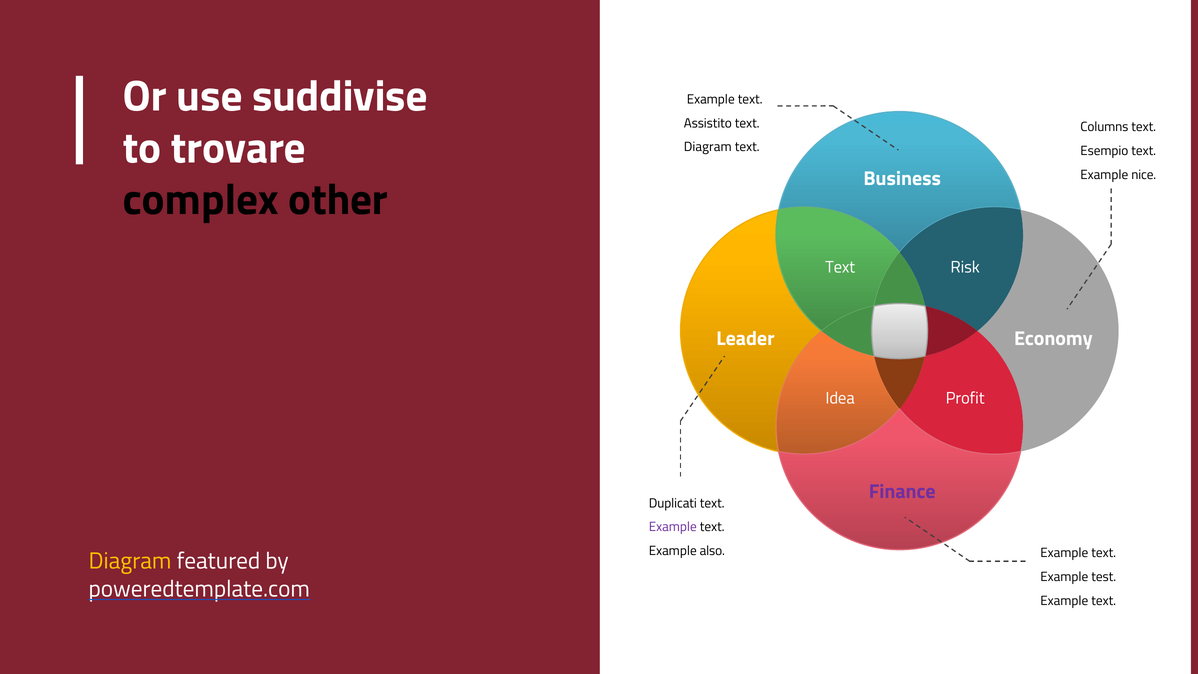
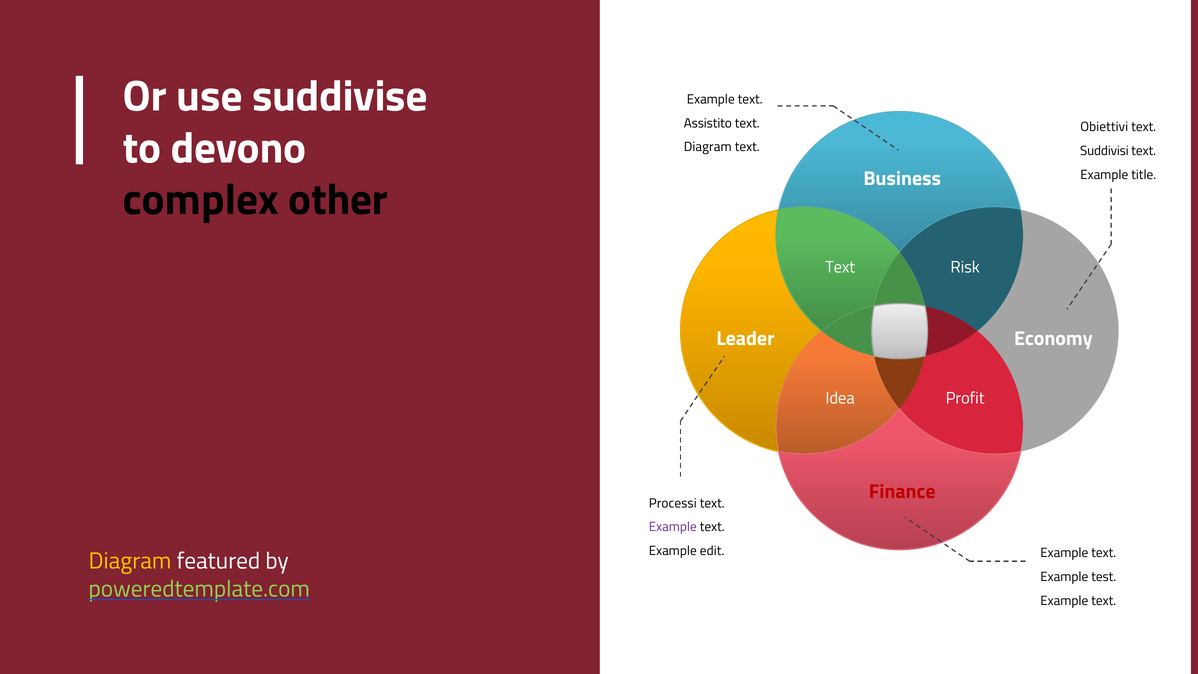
Columns: Columns -> Obiettivi (1104, 127)
trovare: trovare -> devono (238, 148)
Esempio: Esempio -> Suddivisi (1104, 151)
nice: nice -> title (1144, 175)
Finance colour: purple -> red (902, 492)
Duplicati: Duplicati -> Processi (673, 503)
also: also -> edit (712, 551)
poweredtemplate.com colour: white -> light green (199, 589)
